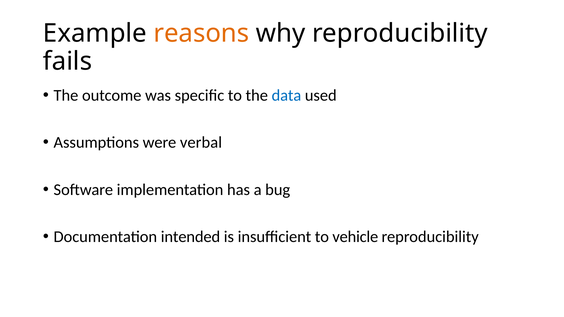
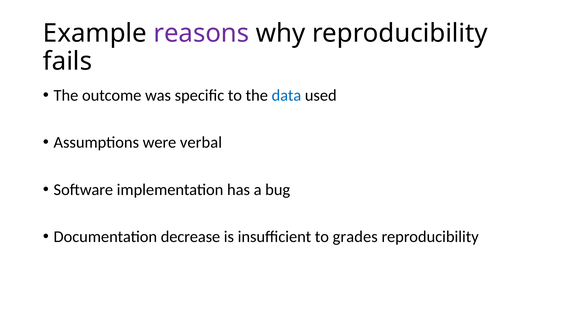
reasons colour: orange -> purple (201, 33)
intended: intended -> decrease (190, 237)
vehicle: vehicle -> grades (355, 237)
